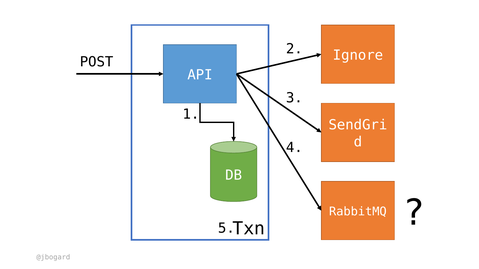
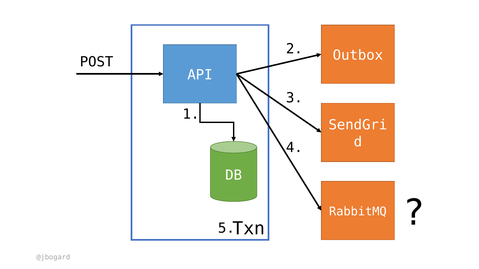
Ignore: Ignore -> Outbox (358, 55)
